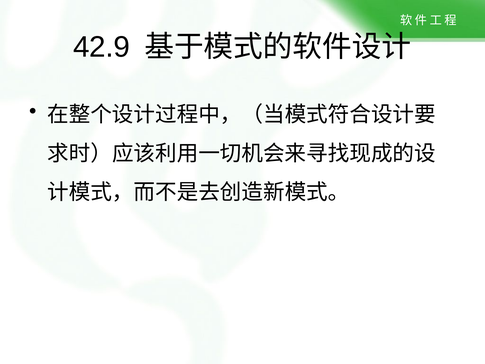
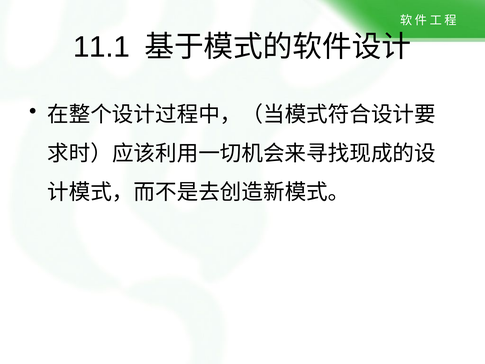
42.9: 42.9 -> 11.1 (101, 47)
